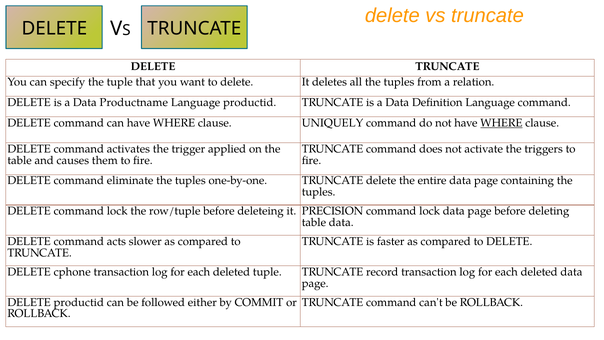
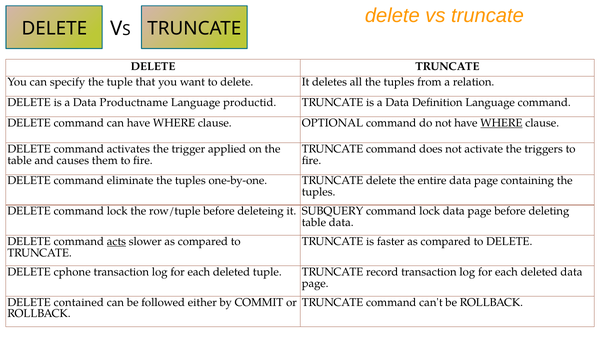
UNIQUELY: UNIQUELY -> OPTIONAL (332, 123)
PRECISION: PRECISION -> SUBQUERY (333, 211)
acts underline: none -> present (116, 241)
DELETE productid: productid -> contained (79, 302)
